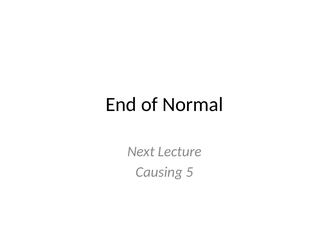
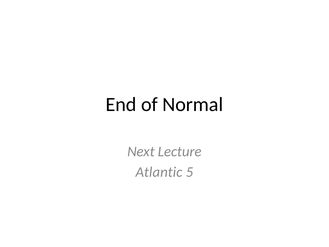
Causing: Causing -> Atlantic (159, 172)
